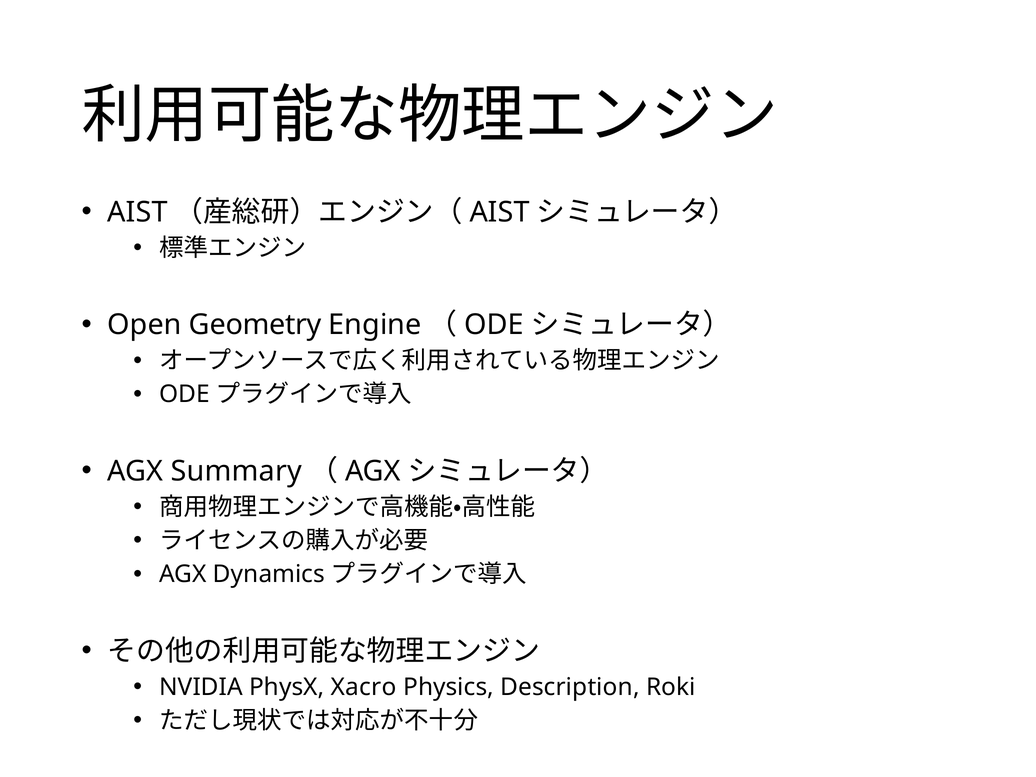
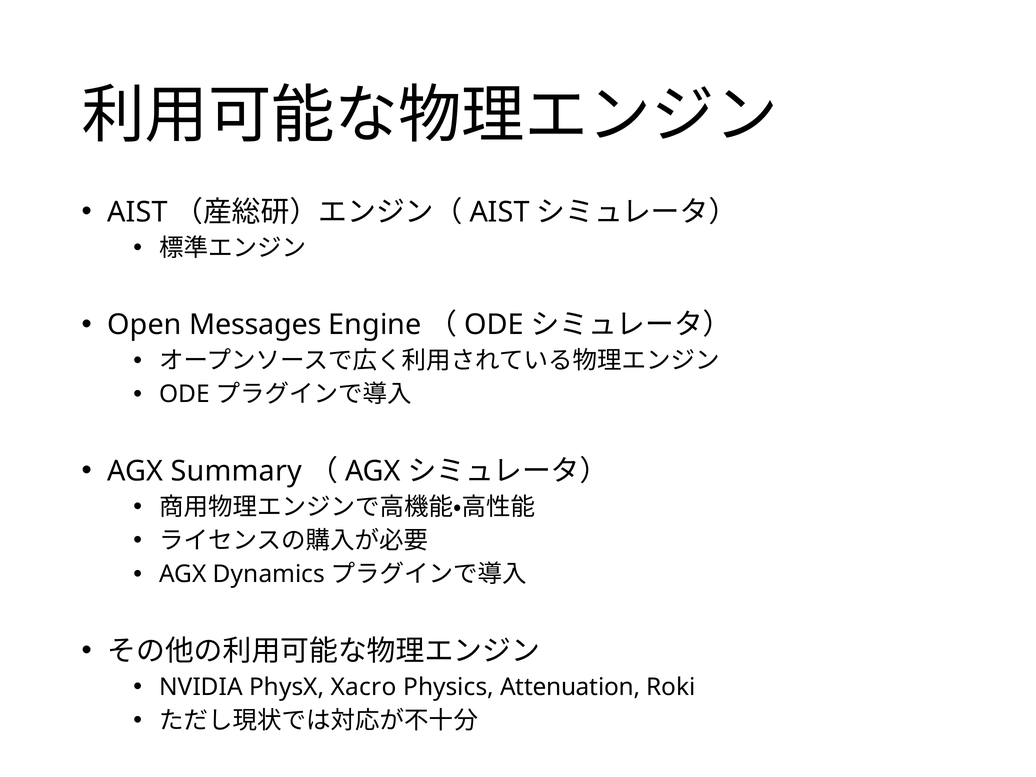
Geometry: Geometry -> Messages (255, 325)
Description: Description -> Attenuation (570, 687)
